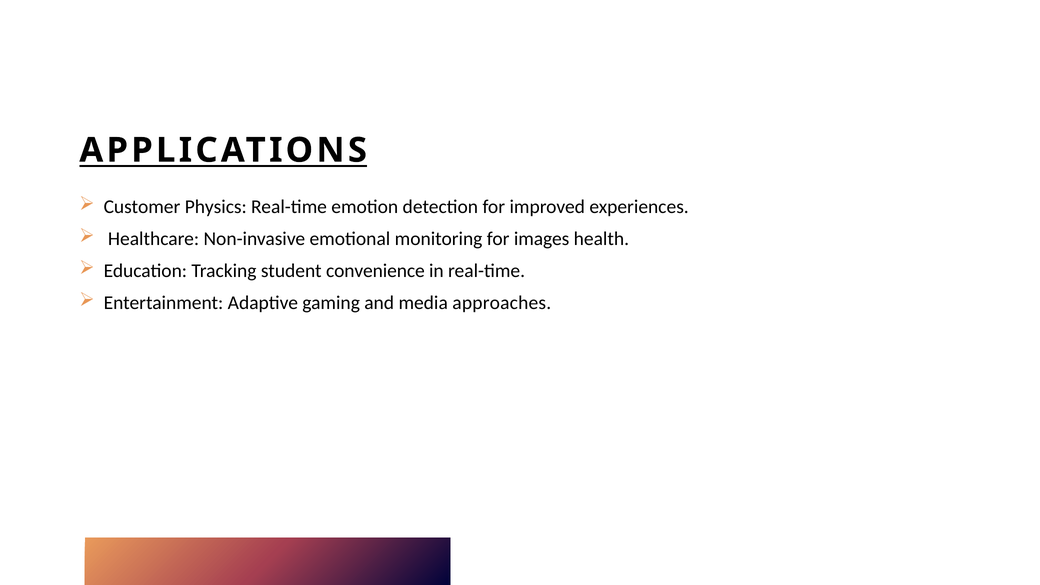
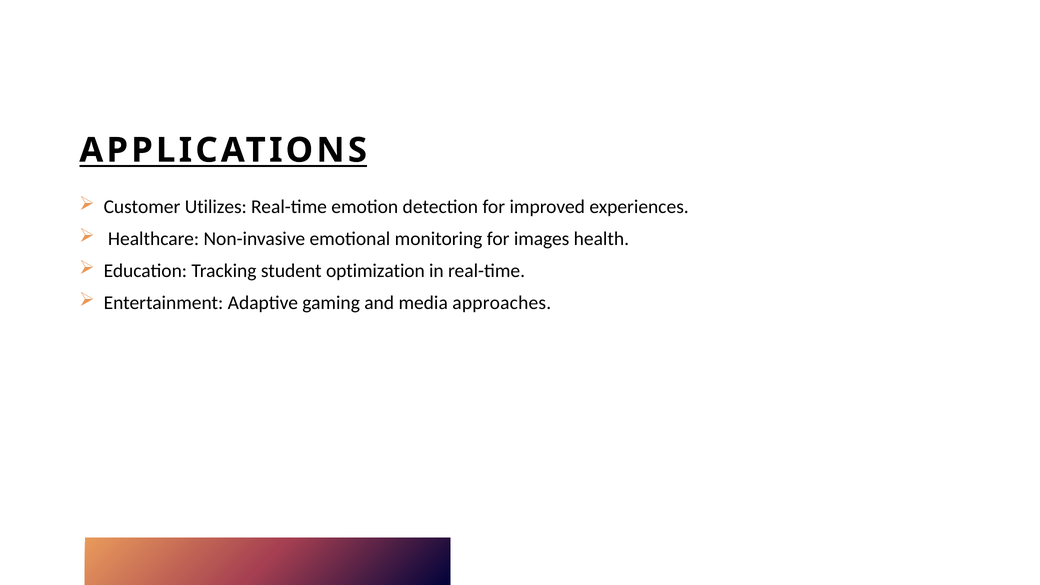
Physics: Physics -> Utilizes (216, 207)
convenience: convenience -> optimization (375, 271)
